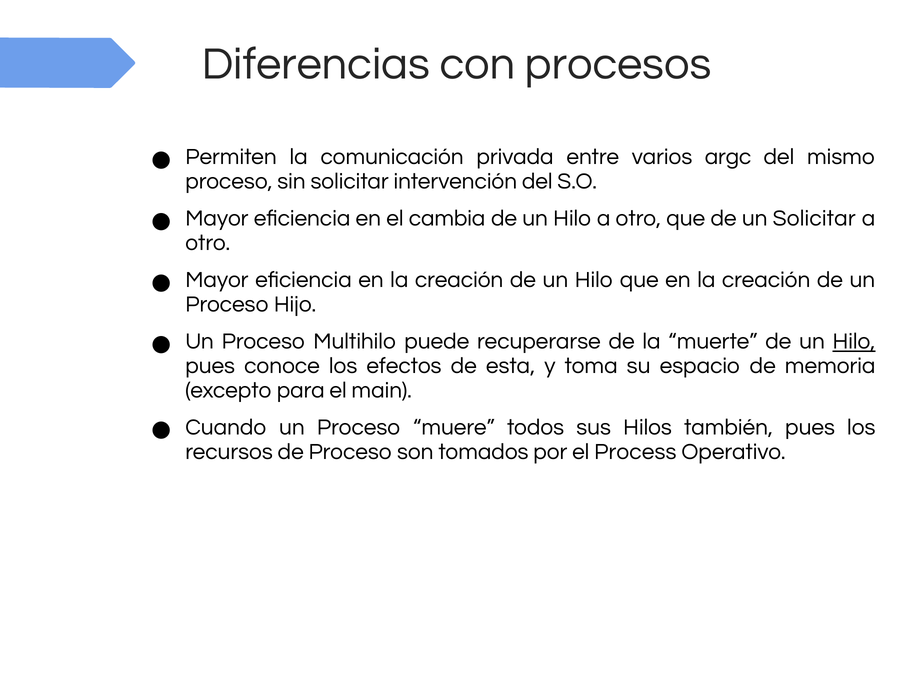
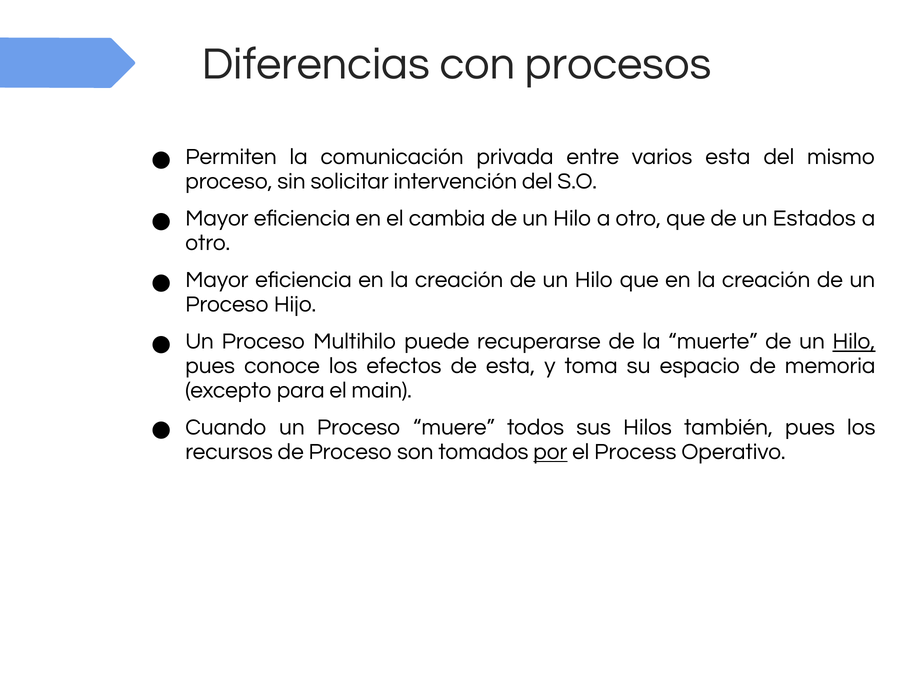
varios argc: argc -> esta (728, 157)
un Solicitar: Solicitar -> Estados (814, 219)
por underline: none -> present (550, 452)
